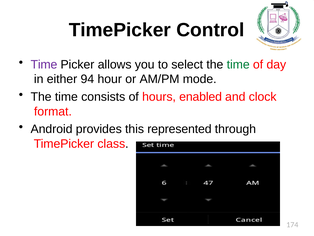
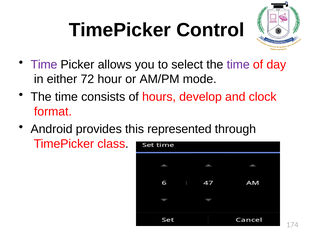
time colour: green -> purple (238, 64)
94: 94 -> 72 (87, 79)
enabled: enabled -> develop (201, 97)
